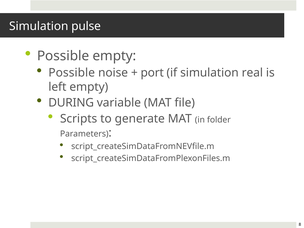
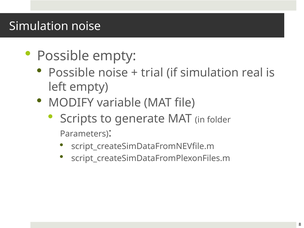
Simulation pulse: pulse -> noise (86, 26)
port: port -> trial (152, 73)
DURING: DURING -> MODIFY (71, 103)
